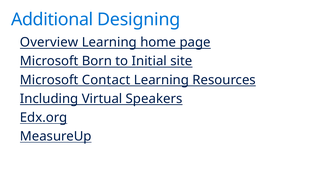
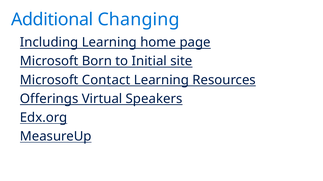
Designing: Designing -> Changing (139, 20)
Overview: Overview -> Including (49, 43)
Including: Including -> Offerings (49, 99)
